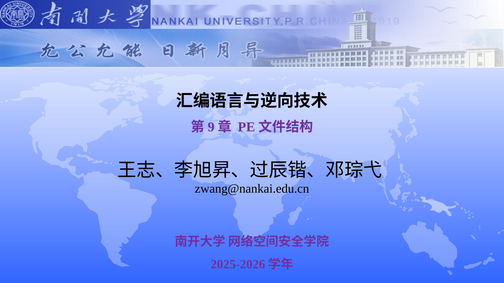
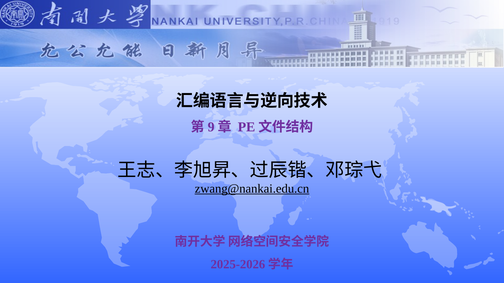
zwang@nankai.edu.cn underline: none -> present (252, 189)
